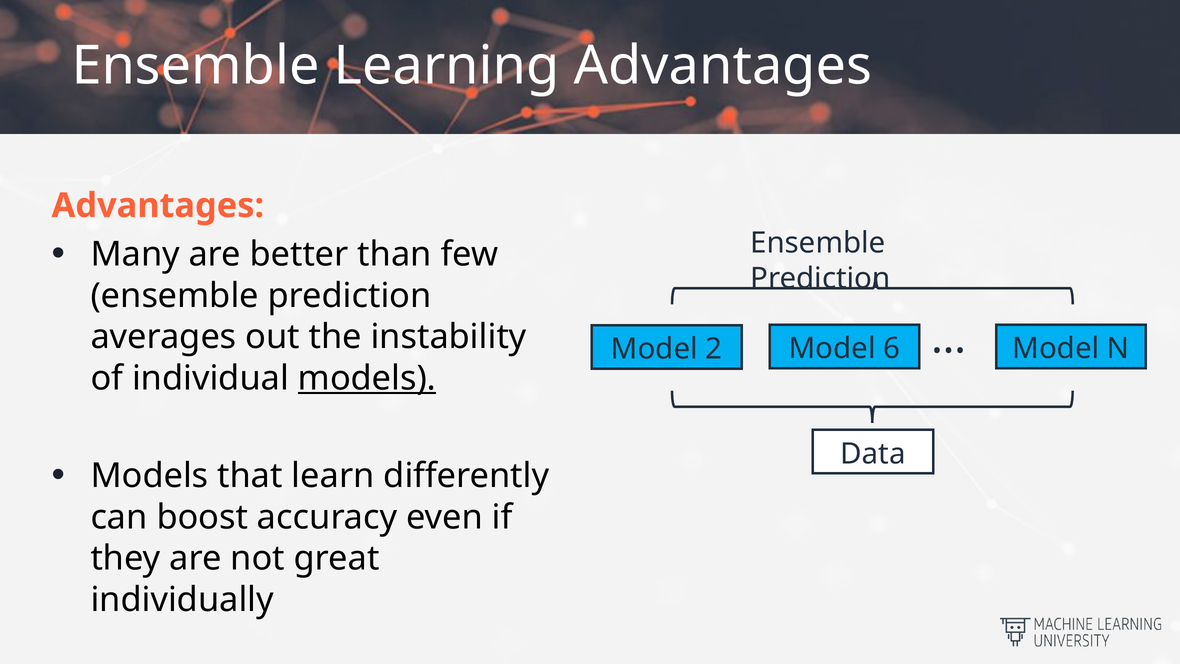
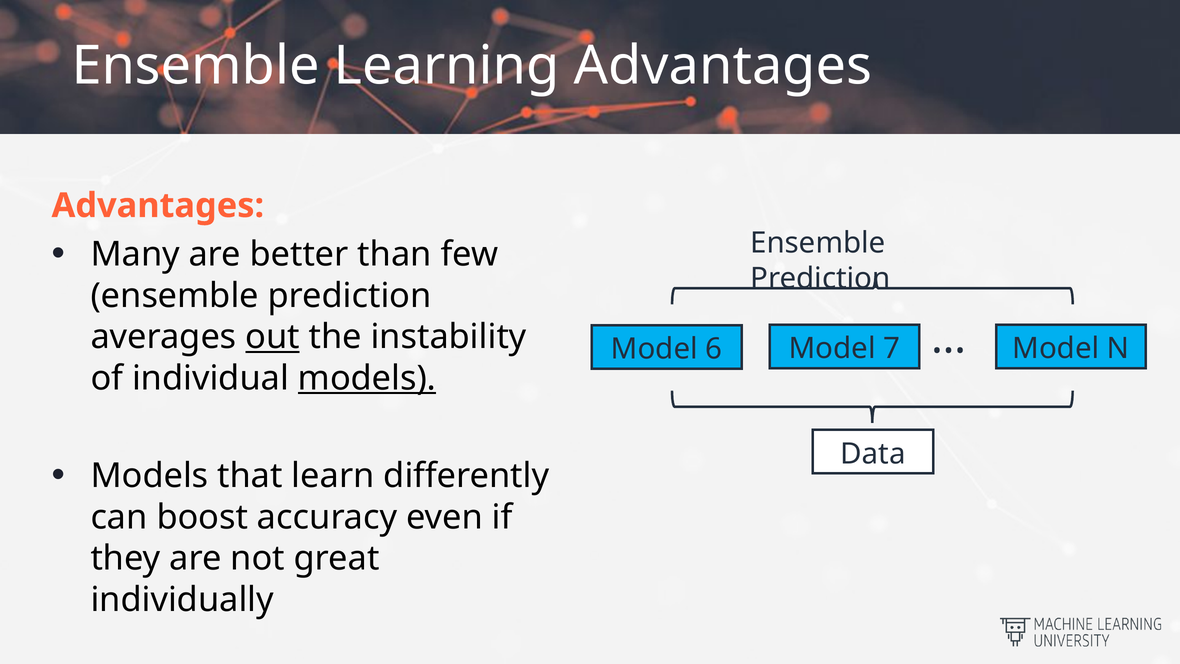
out underline: none -> present (273, 337)
2: 2 -> 6 (714, 349)
6: 6 -> 7 (892, 348)
